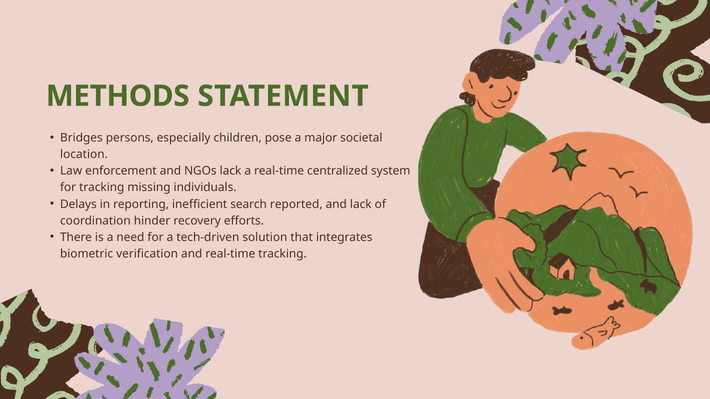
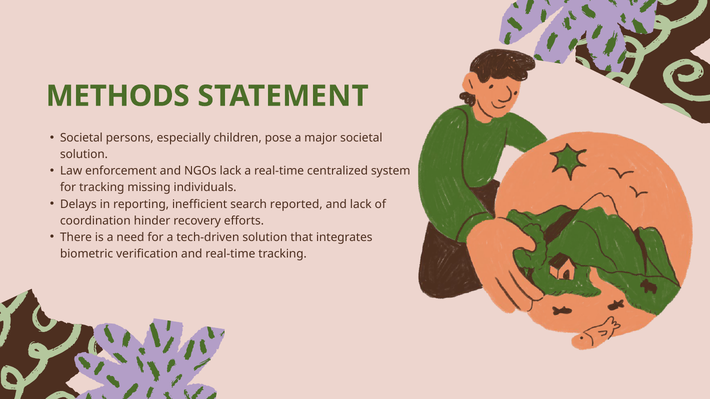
Bridges: Bridges -> Societal (81, 138)
location: location -> solution (84, 155)
